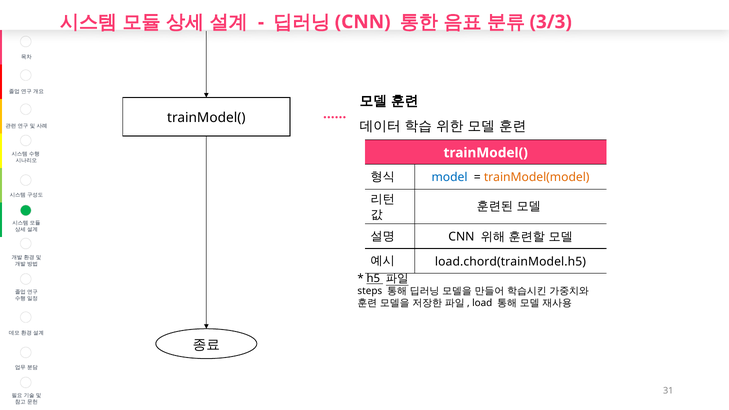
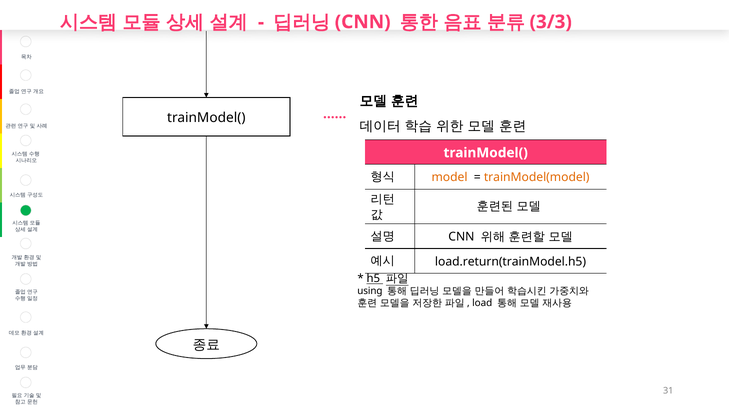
model colour: blue -> orange (450, 177)
load.chord(trainModel.h5: load.chord(trainModel.h5 -> load.return(trainModel.h5 (511, 262)
steps: steps -> using (370, 291)
